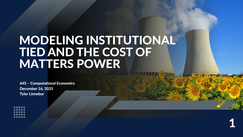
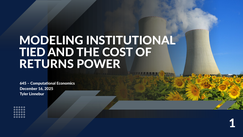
MATTERS: MATTERS -> RETURNS (47, 64)
